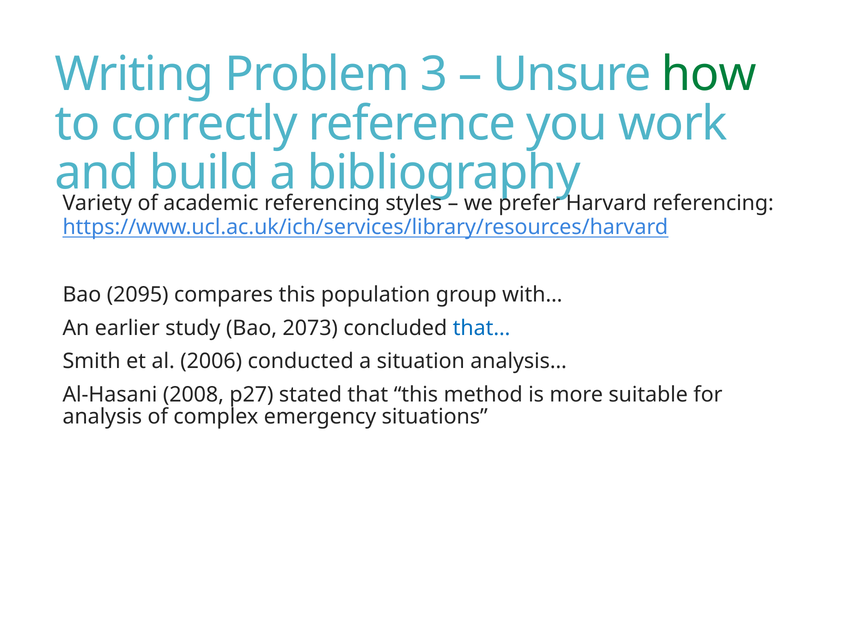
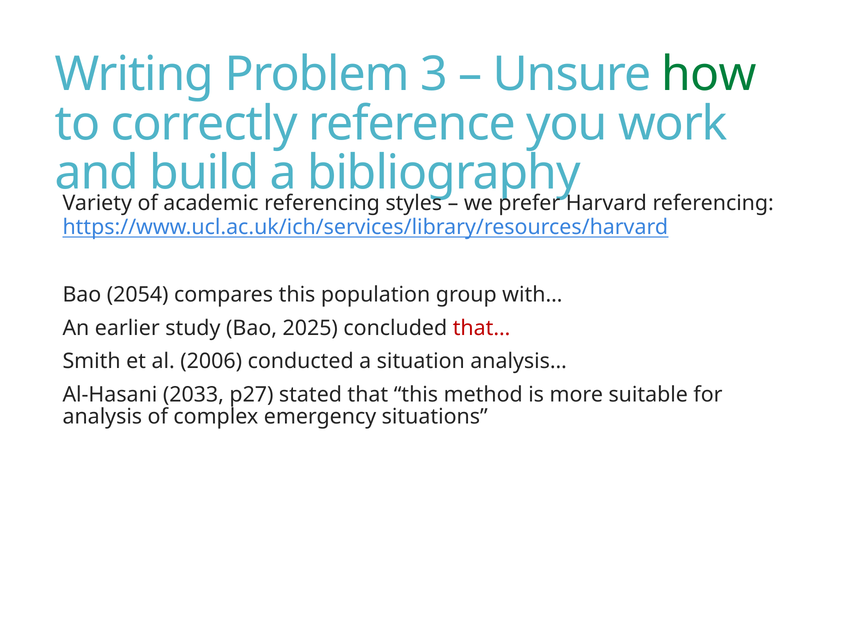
2095: 2095 -> 2054 (138, 295)
2073: 2073 -> 2025 (310, 328)
that… colour: blue -> red (482, 328)
2008: 2008 -> 2033 (193, 395)
